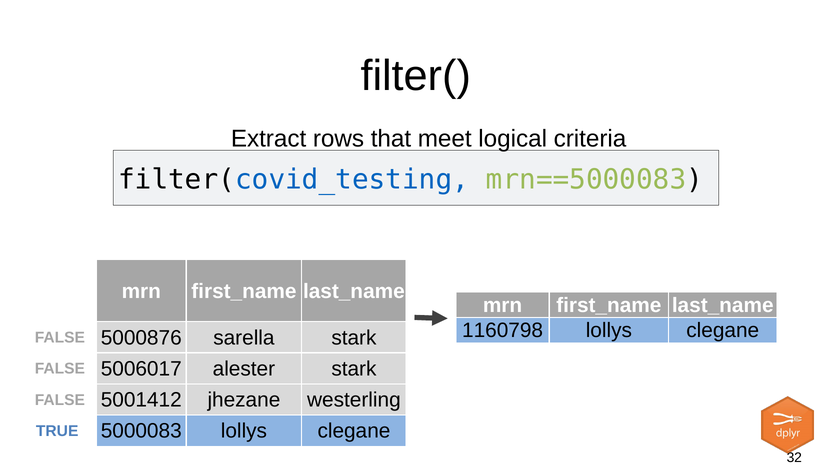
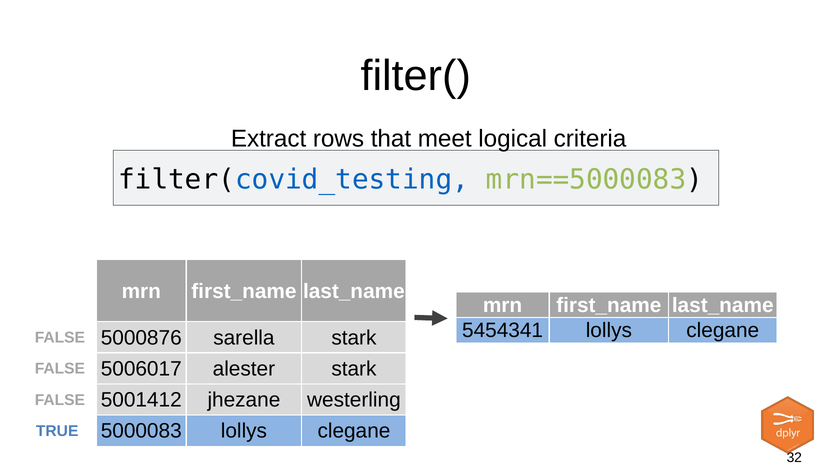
1160798: 1160798 -> 5454341 (503, 330)
